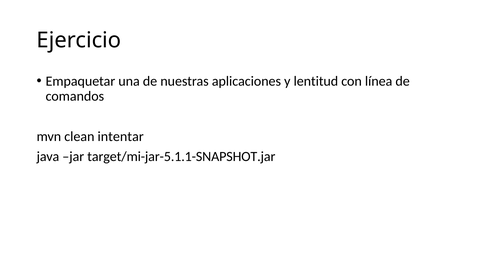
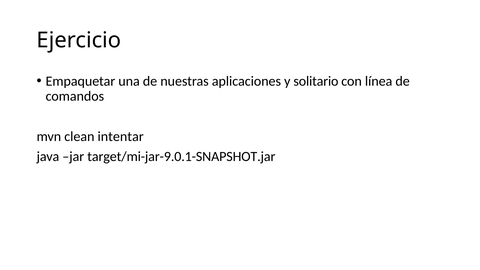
lentitud: lentitud -> solitario (316, 81)
target/mi-jar-5.1.1-SNAPSHOT.jar: target/mi-jar-5.1.1-SNAPSHOT.jar -> target/mi-jar-9.0.1-SNAPSHOT.jar (181, 157)
